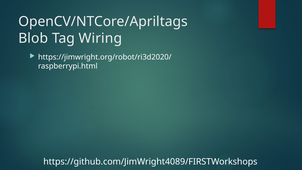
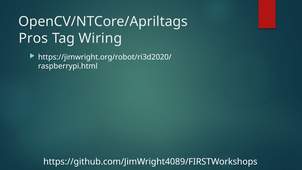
Blob: Blob -> Pros (33, 38)
